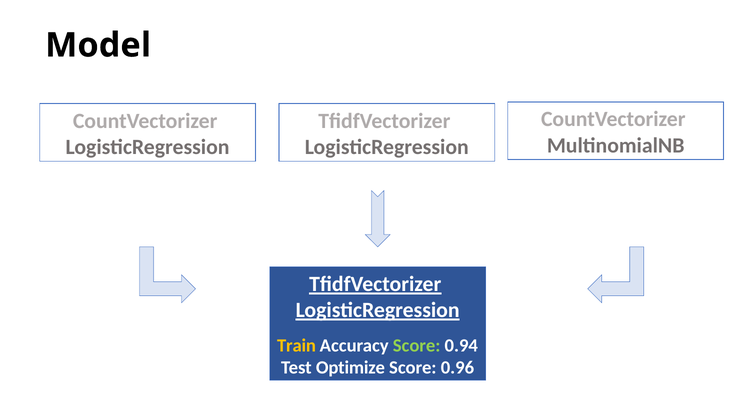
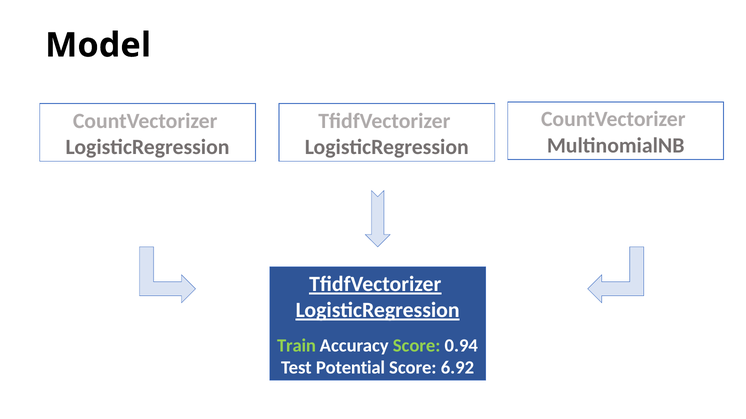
Train colour: yellow -> light green (296, 346)
Optimize: Optimize -> Potential (350, 368)
0.96: 0.96 -> 6.92 (457, 368)
